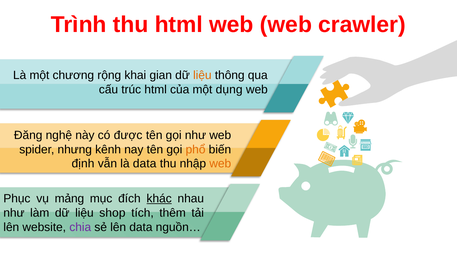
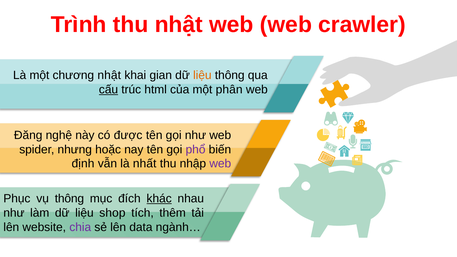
thu html: html -> nhật (179, 25)
chương rộng: rộng -> nhật (109, 75)
cấu underline: none -> present (108, 89)
dụng: dụng -> phân (229, 89)
kênh: kênh -> hoặc (108, 149)
phổ colour: orange -> purple (196, 149)
là data: data -> nhất (145, 164)
web colour: orange -> purple (220, 164)
vụ mảng: mảng -> thông (69, 199)
nguồn…: nguồn… -> ngành… (178, 227)
